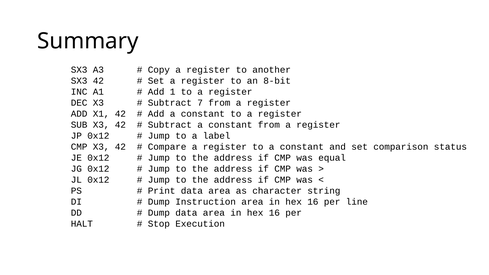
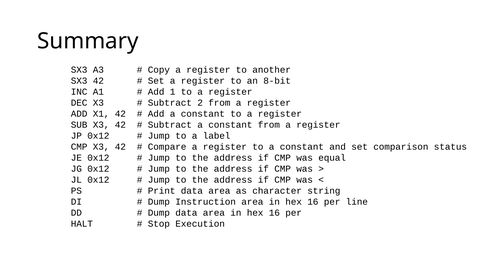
7: 7 -> 2 (200, 103)
